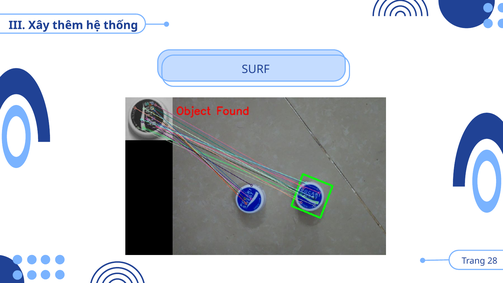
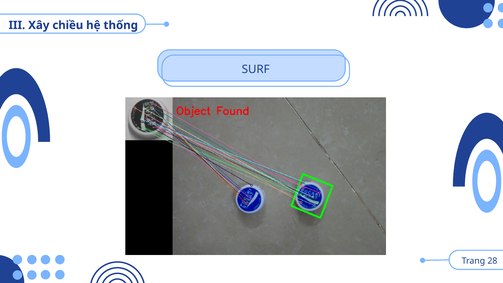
thêm: thêm -> chiều (68, 25)
